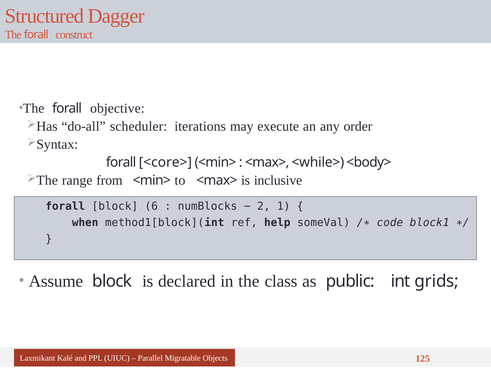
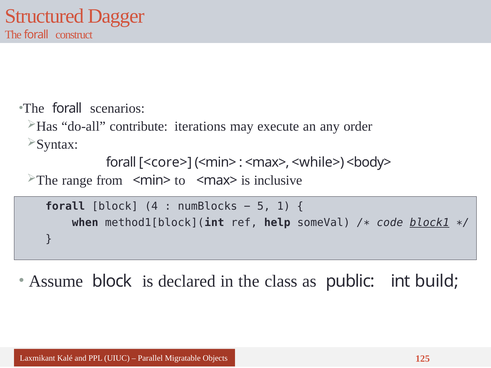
objective: objective -> scenarios (117, 109)
scheduler: scheduler -> contribute (139, 127)
6: 6 -> 4 (151, 206)
2: 2 -> 5 (264, 206)
block1 underline: none -> present (430, 223)
grids: grids -> build (437, 281)
